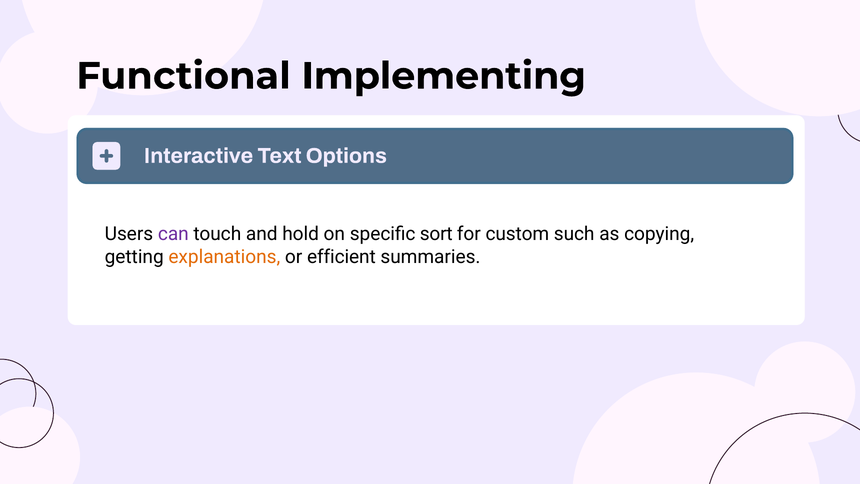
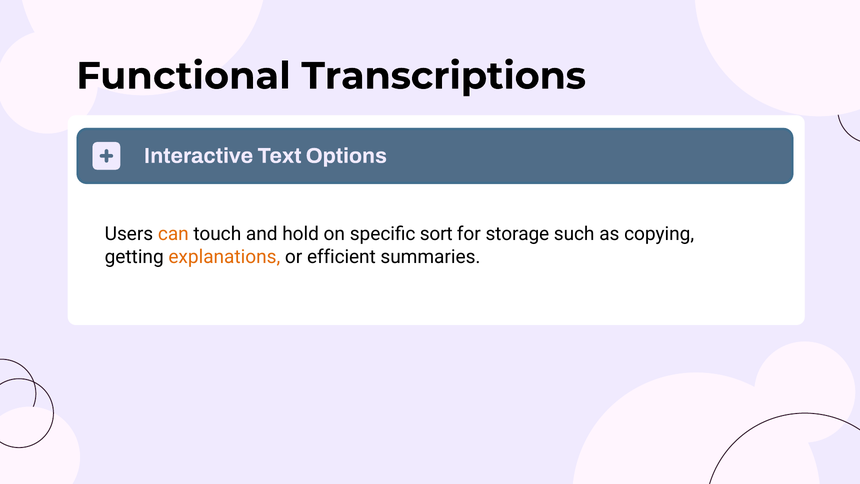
Implementing: Implementing -> Transcriptions (444, 76)
can colour: purple -> orange (173, 234)
custom: custom -> storage (517, 234)
